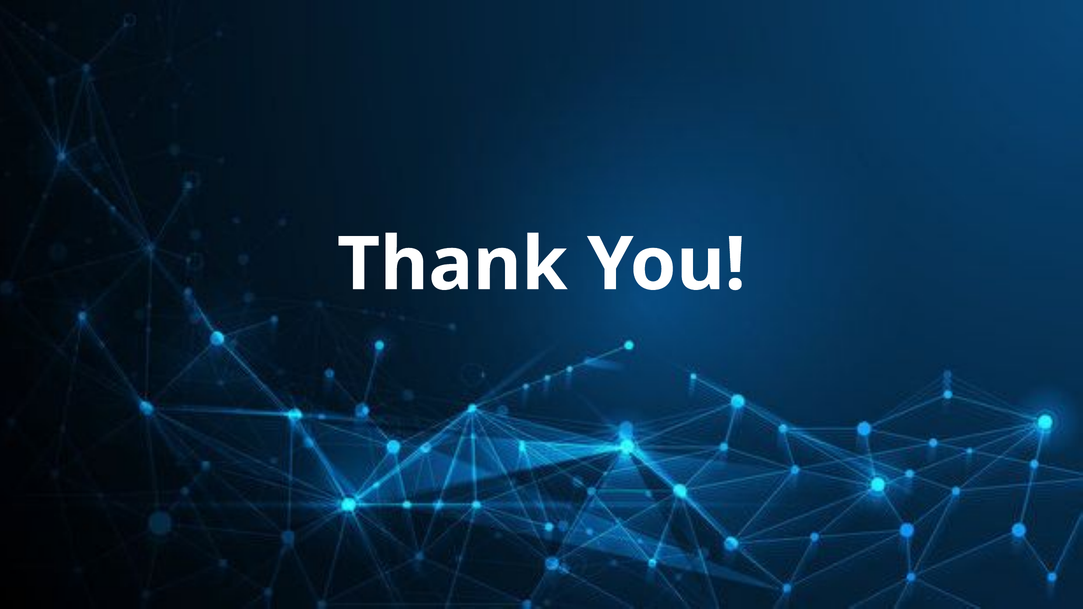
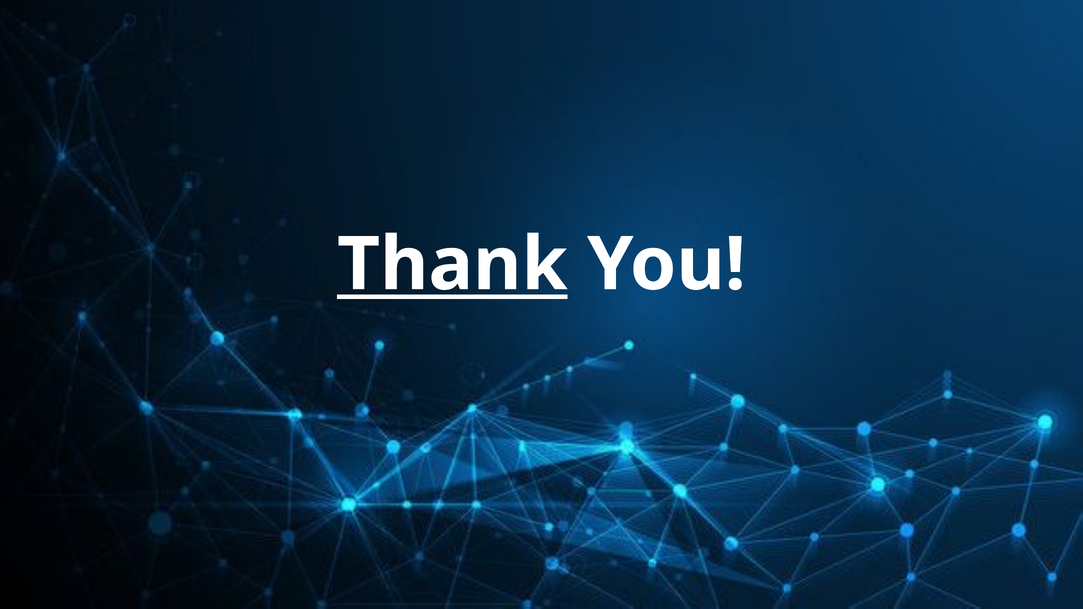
Thank underline: none -> present (452, 265)
